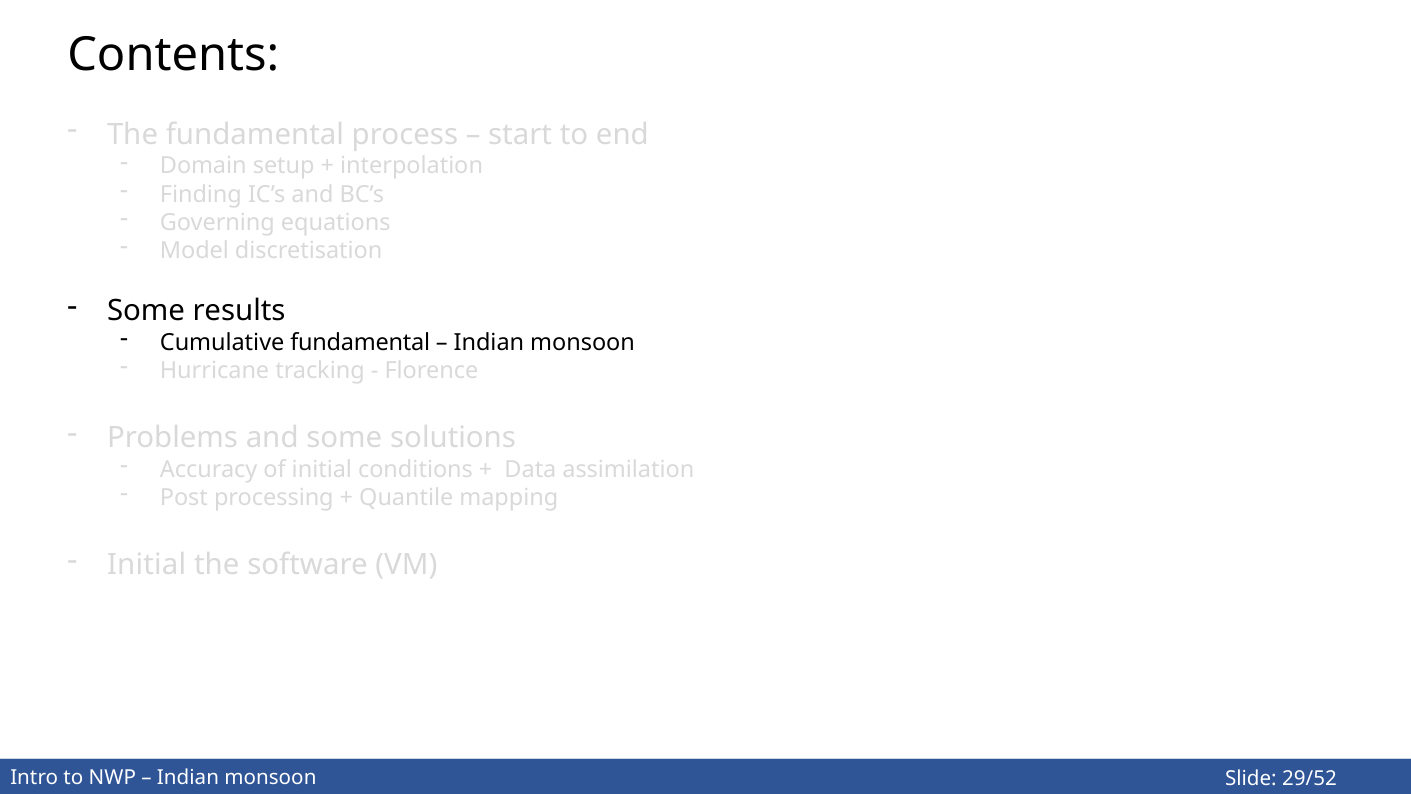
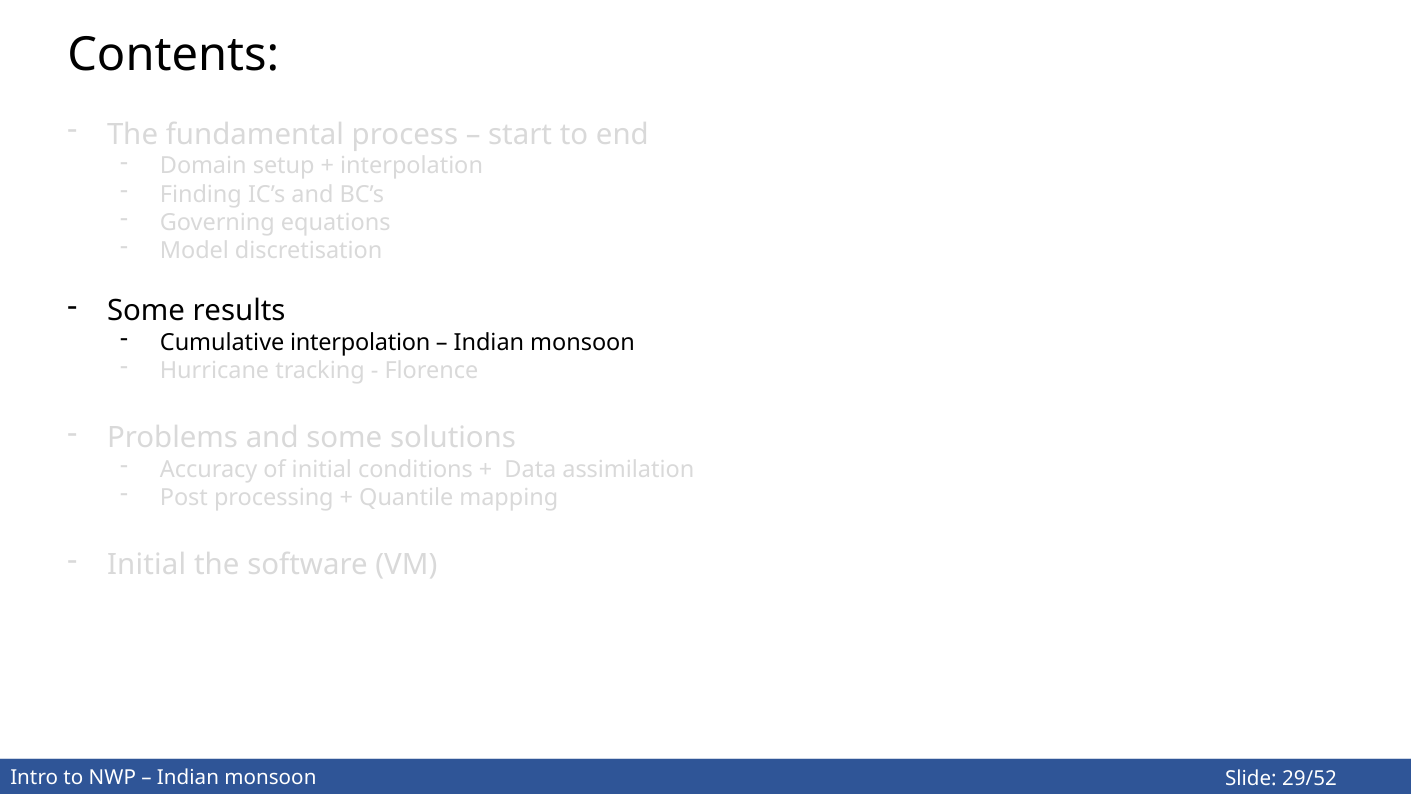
Cumulative fundamental: fundamental -> interpolation (360, 342)
